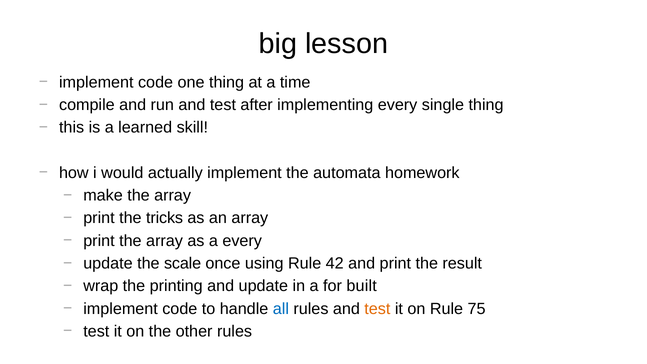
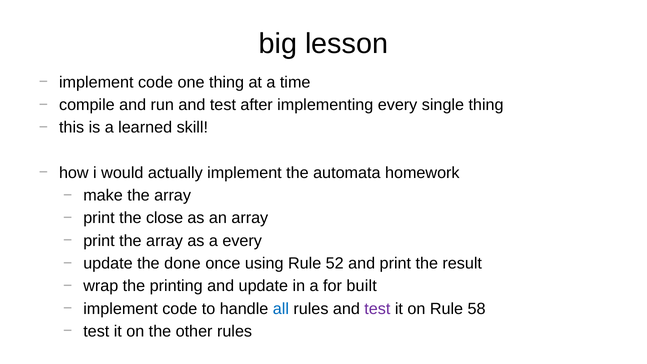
tricks: tricks -> close (165, 218)
scale: scale -> done (182, 263)
42: 42 -> 52 (335, 263)
test colour: orange -> purple (377, 309)
75: 75 -> 58 (477, 309)
